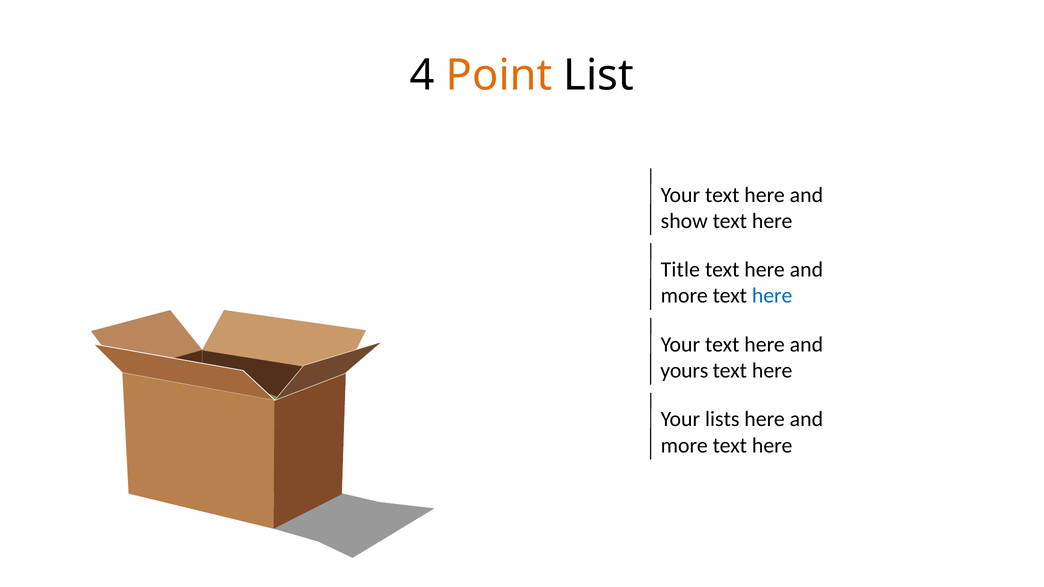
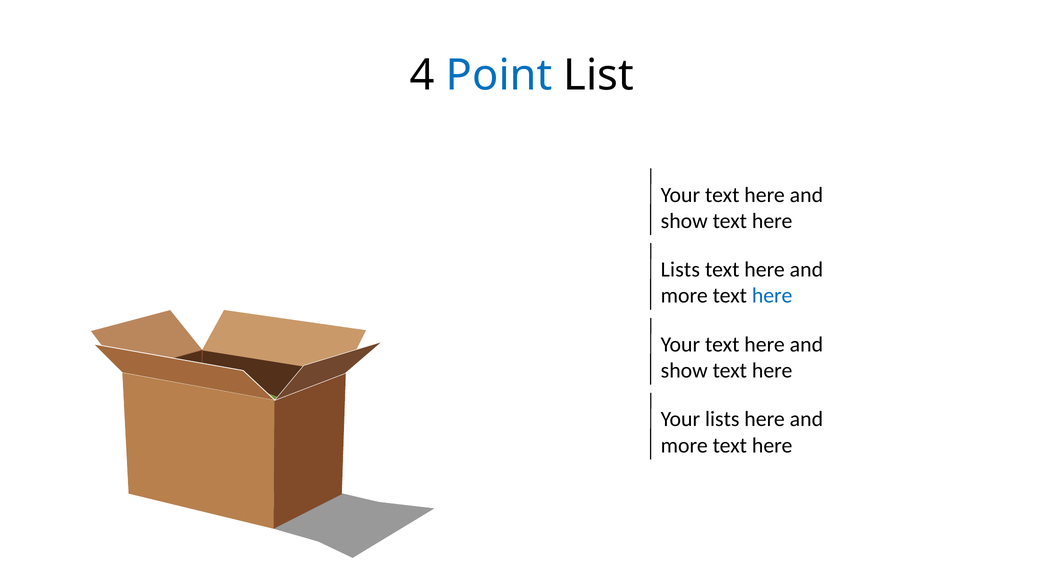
Point colour: orange -> blue (499, 75)
Title: Title -> Lists (680, 270)
yours: yours -> show (684, 371)
